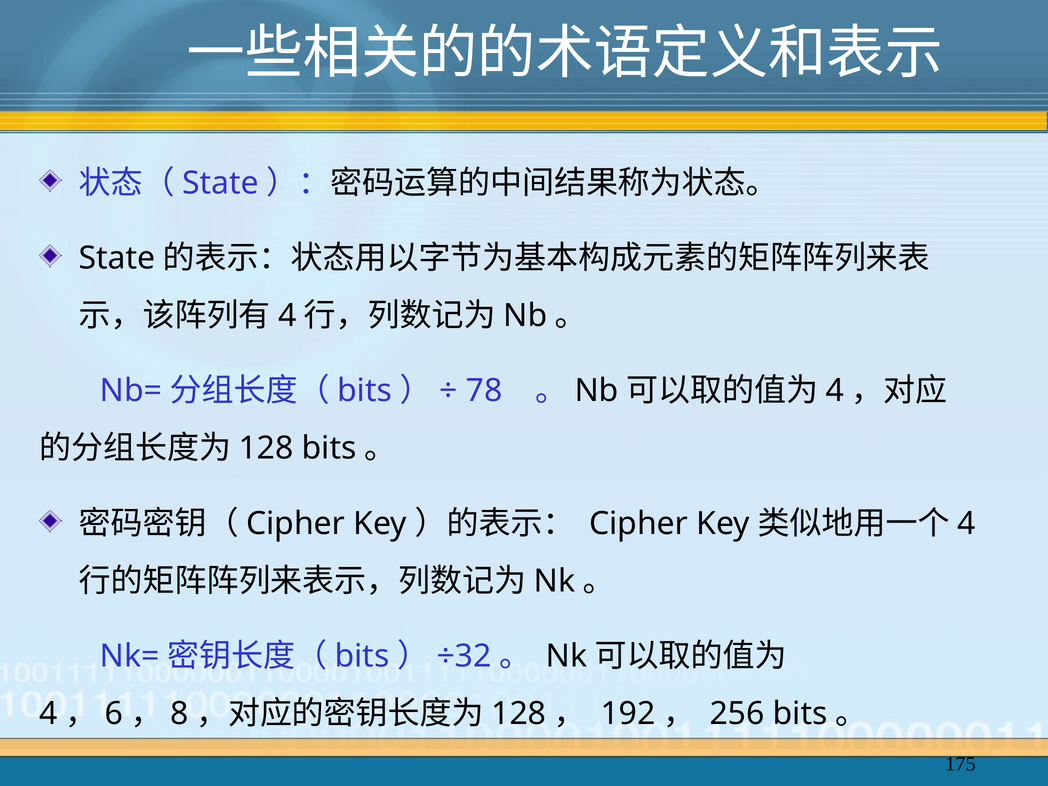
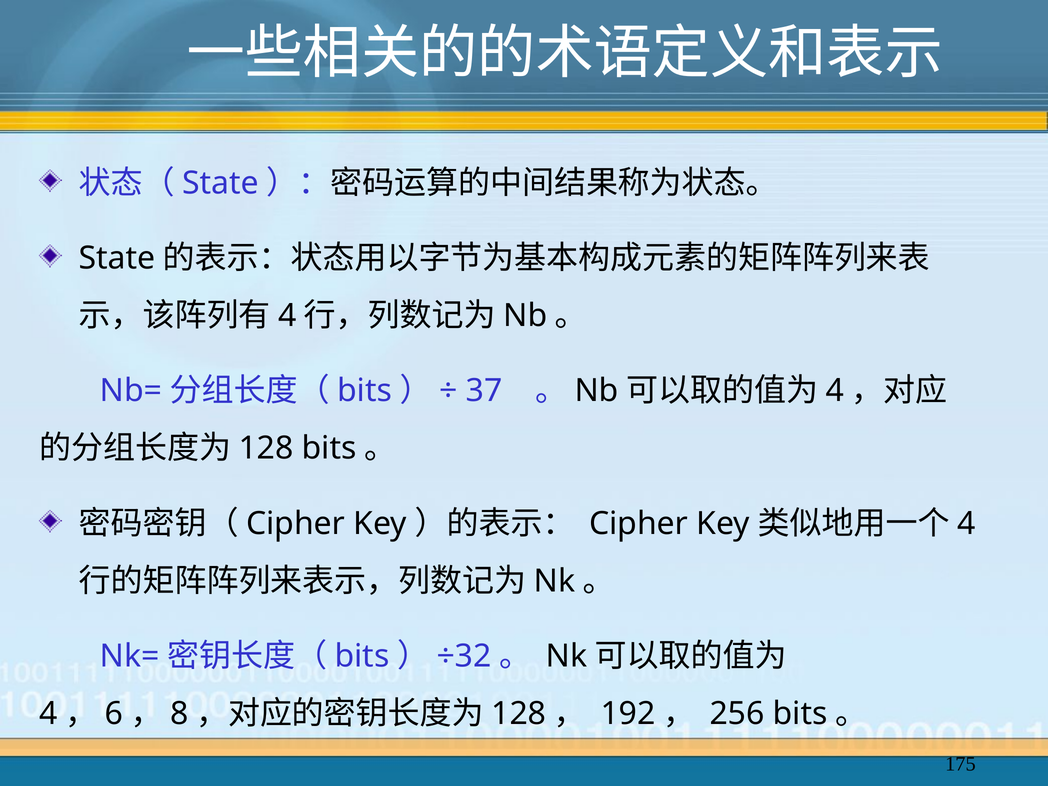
78: 78 -> 37 (484, 391)
